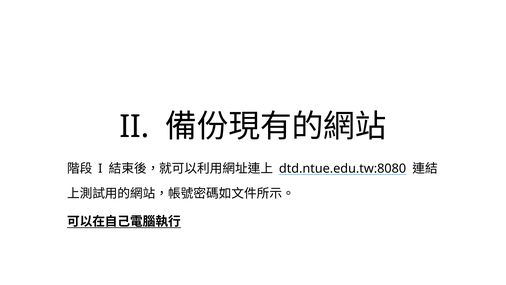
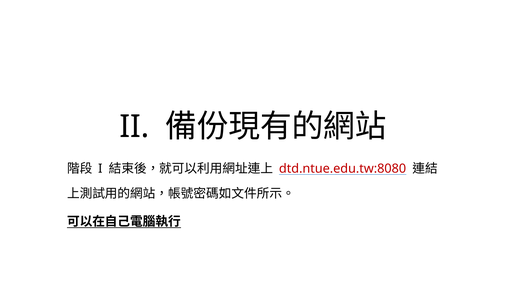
dtd.ntue.edu.tw:8080 colour: black -> red (343, 169)
